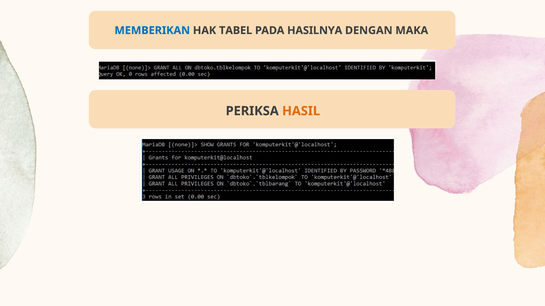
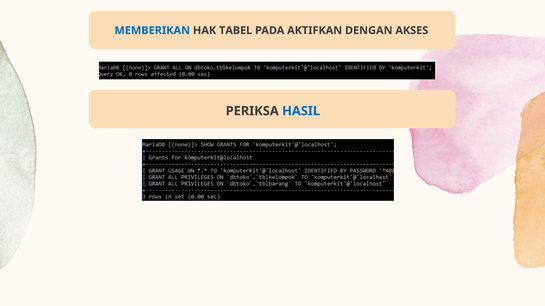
HASILNYA: HASILNYA -> AKTIFKAN (315, 31)
MAKA: MAKA -> AKSES (412, 31)
HASIL colour: orange -> blue (301, 111)
